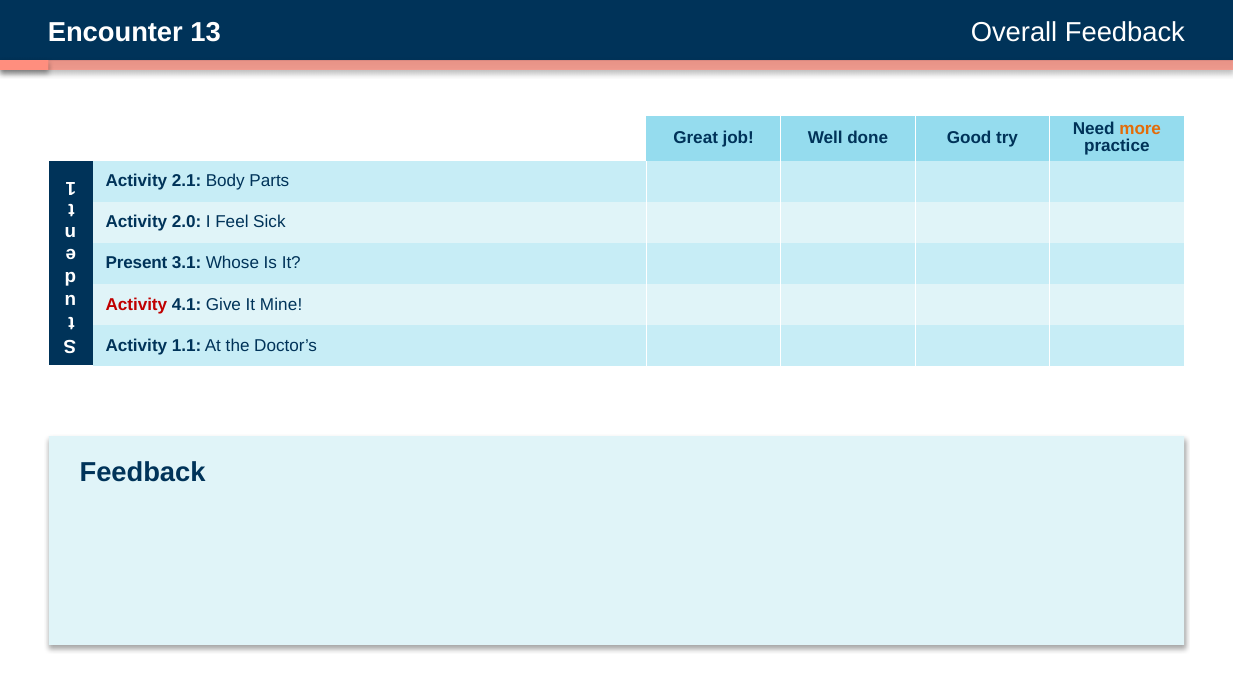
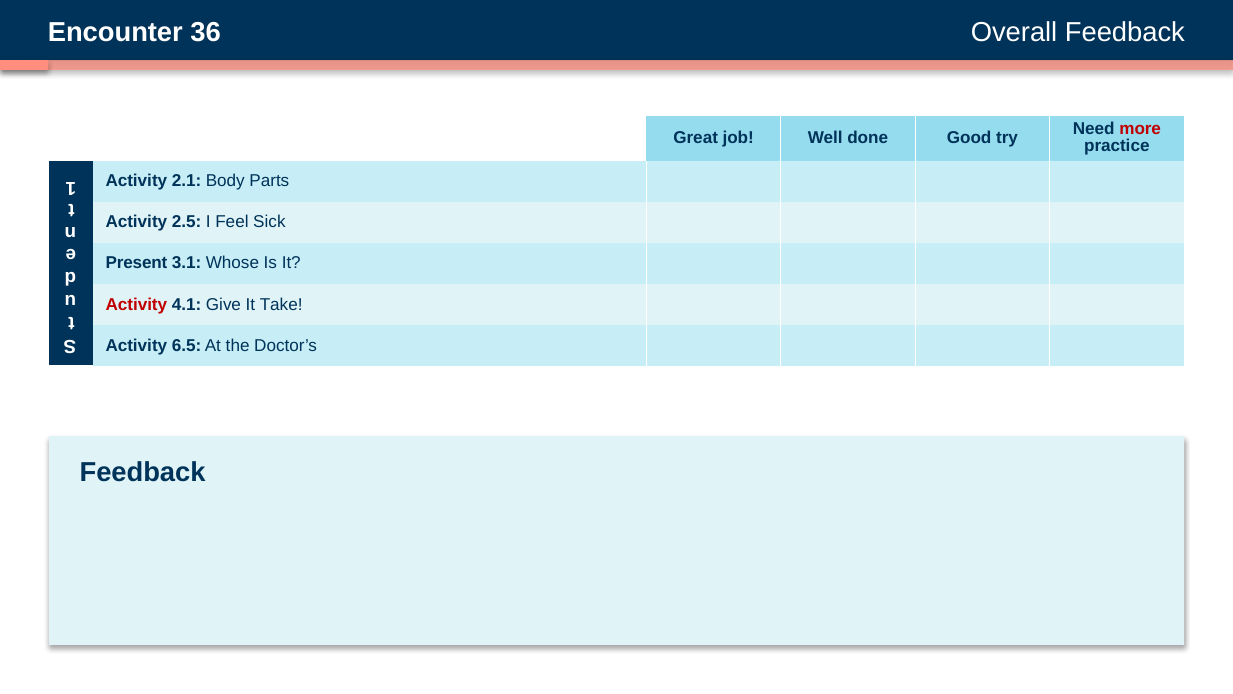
13: 13 -> 36 (206, 32)
more colour: orange -> red (1140, 129)
2.0: 2.0 -> 2.5 (187, 222)
Mine: Mine -> Take (281, 305)
1.1: 1.1 -> 6.5 (187, 346)
